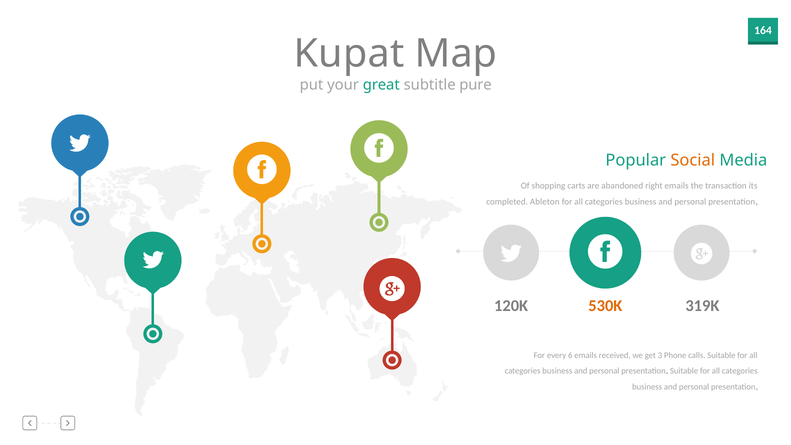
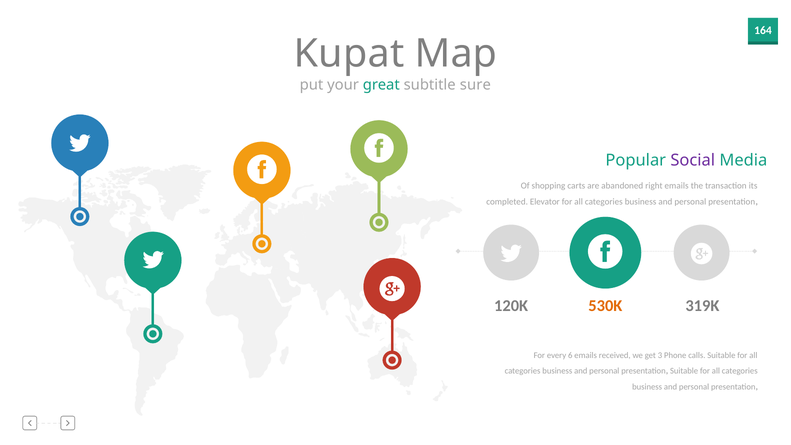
pure: pure -> sure (475, 85)
Social colour: orange -> purple (693, 160)
Ableton: Ableton -> Elevator (545, 202)
